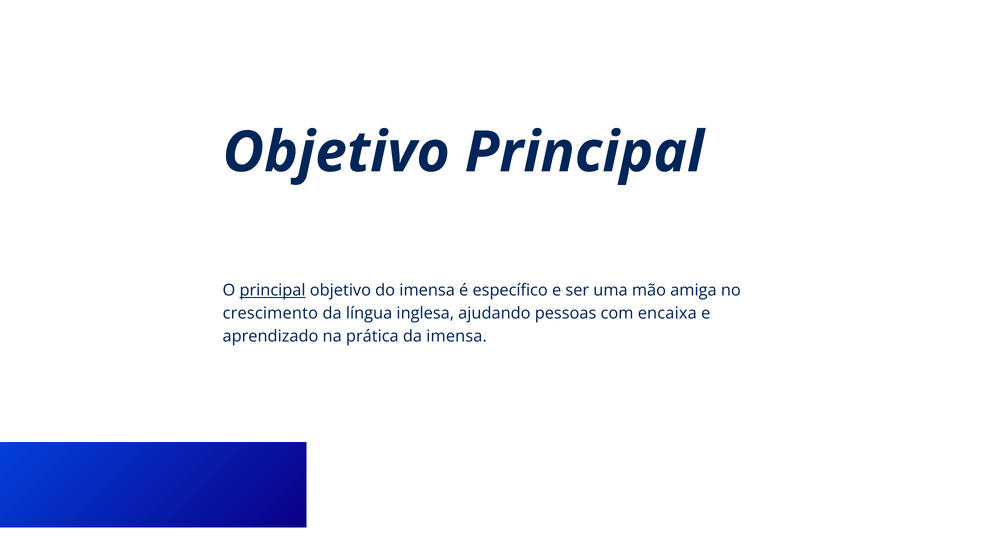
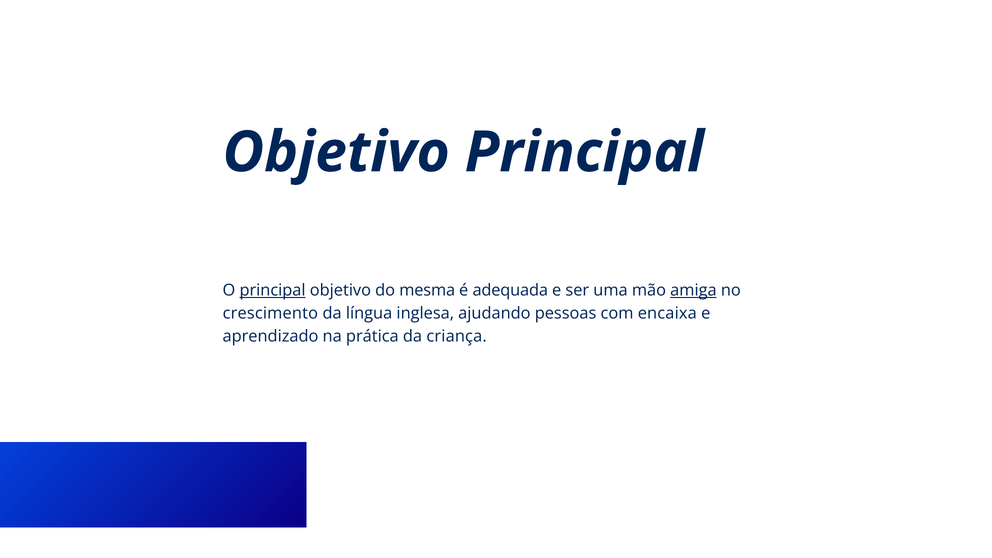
do imensa: imensa -> mesma (427, 291)
específico: específico -> adequada (510, 291)
amiga underline: none -> present (693, 291)
da imensa: imensa -> criança (457, 336)
